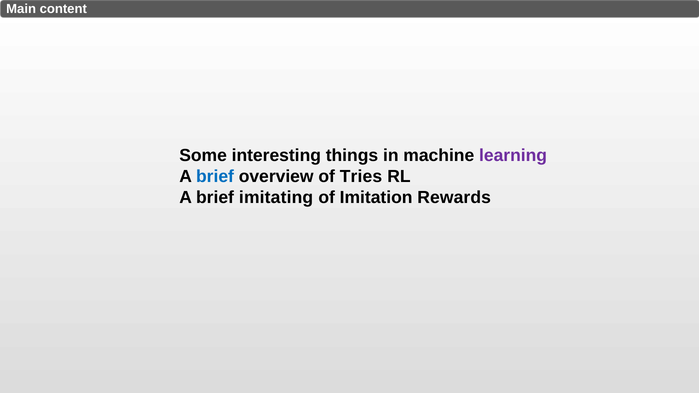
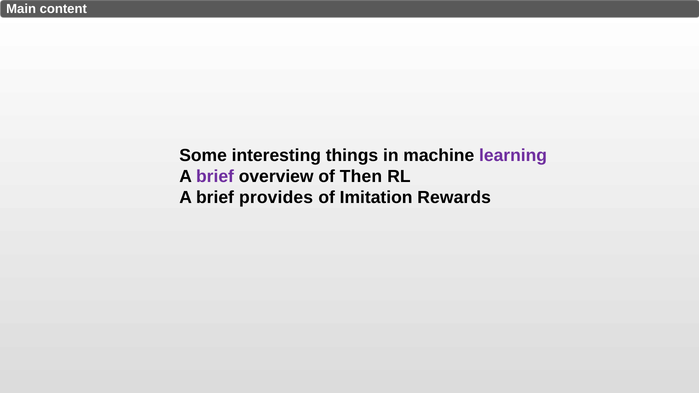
brief colour: blue -> purple (215, 176)
Tries: Tries -> Then (361, 176)
imitating: imitating -> provides (276, 197)
